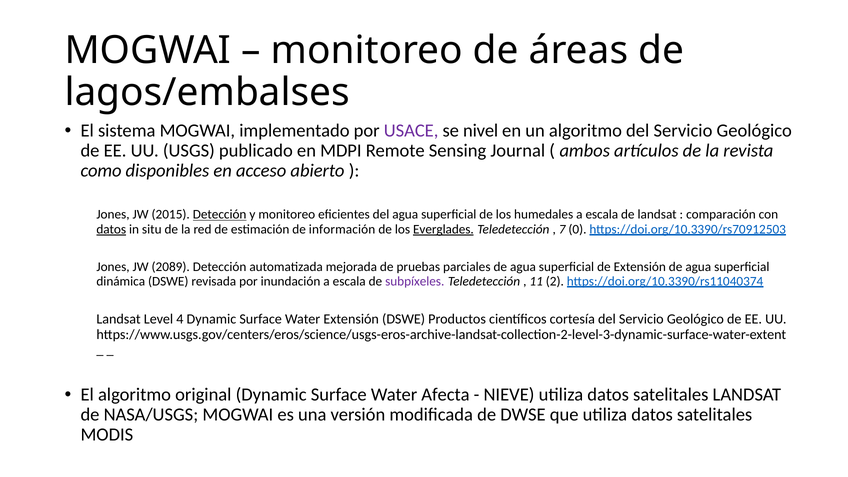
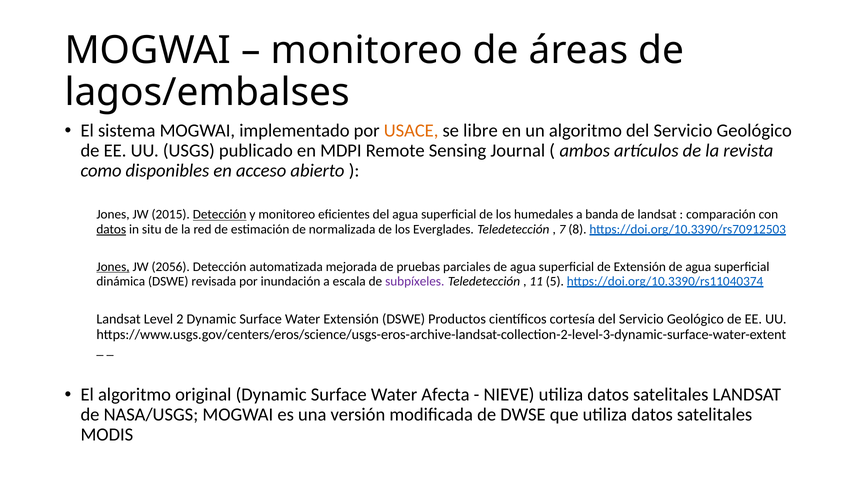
USACE colour: purple -> orange (411, 131)
nivel: nivel -> libre (480, 131)
humedales a escala: escala -> banda (602, 215)
información: información -> normalizada (342, 229)
Everglades underline: present -> none (443, 229)
0: 0 -> 8 (577, 229)
Jones underline: none -> present (113, 267)
2089: 2089 -> 2056 (171, 267)
2: 2 -> 5 (555, 281)
4: 4 -> 2 (180, 319)
